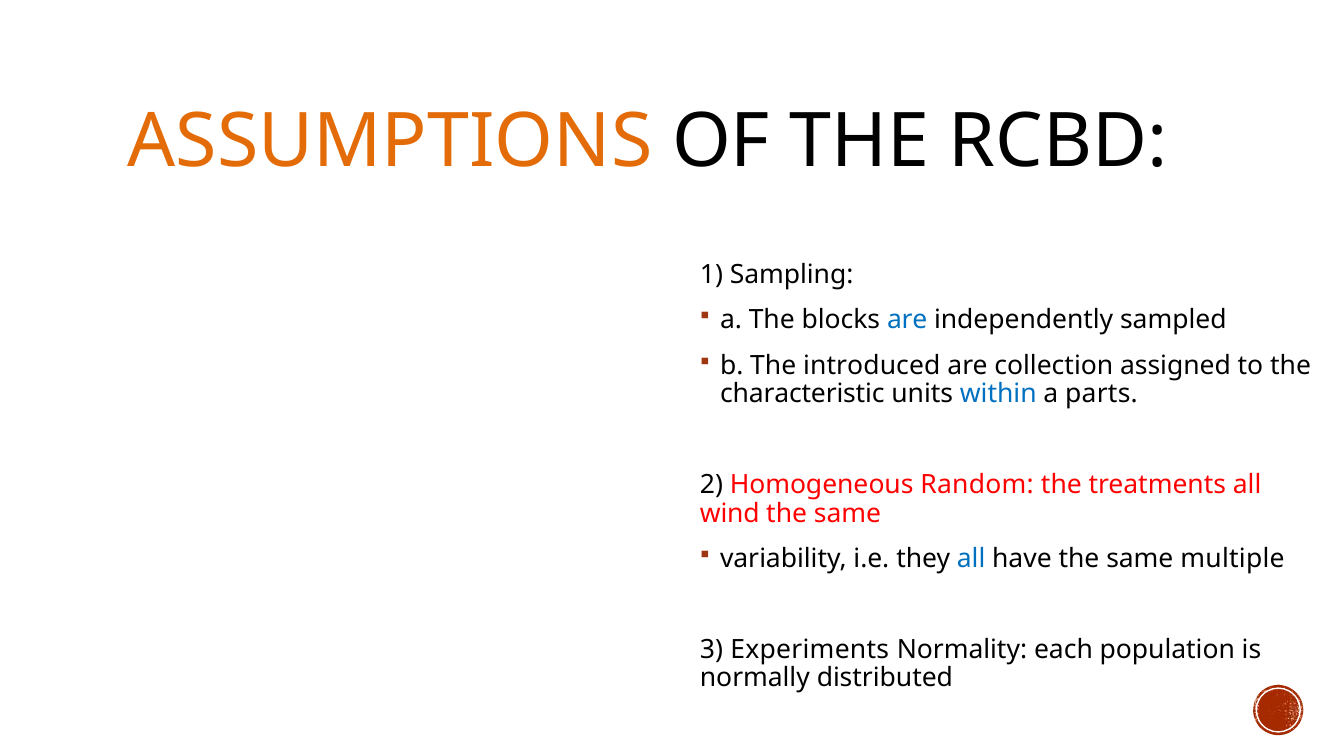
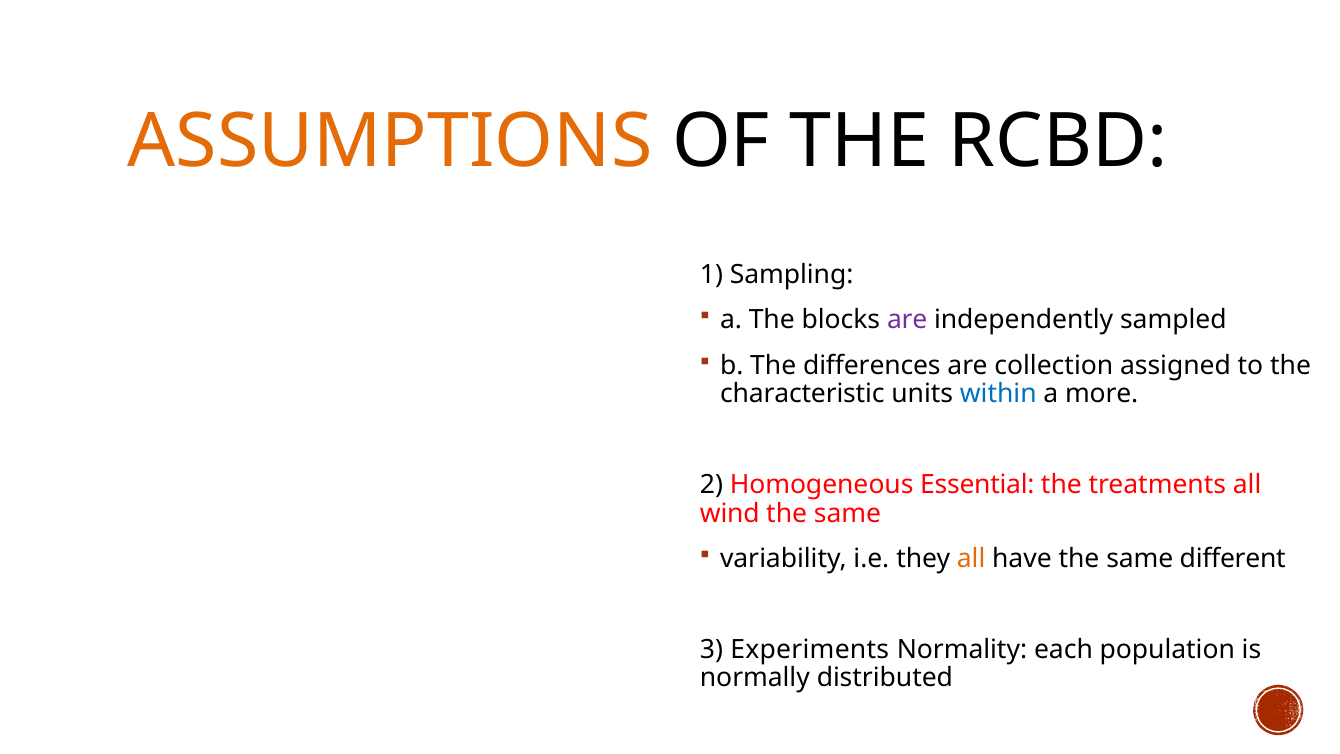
are colour: blue -> purple (907, 320)
introduced: introduced -> differences (872, 365)
parts: parts -> more (1102, 394)
Random: Random -> Essential (977, 485)
all colour: blue -> orange (971, 559)
multiple: multiple -> different (1233, 559)
